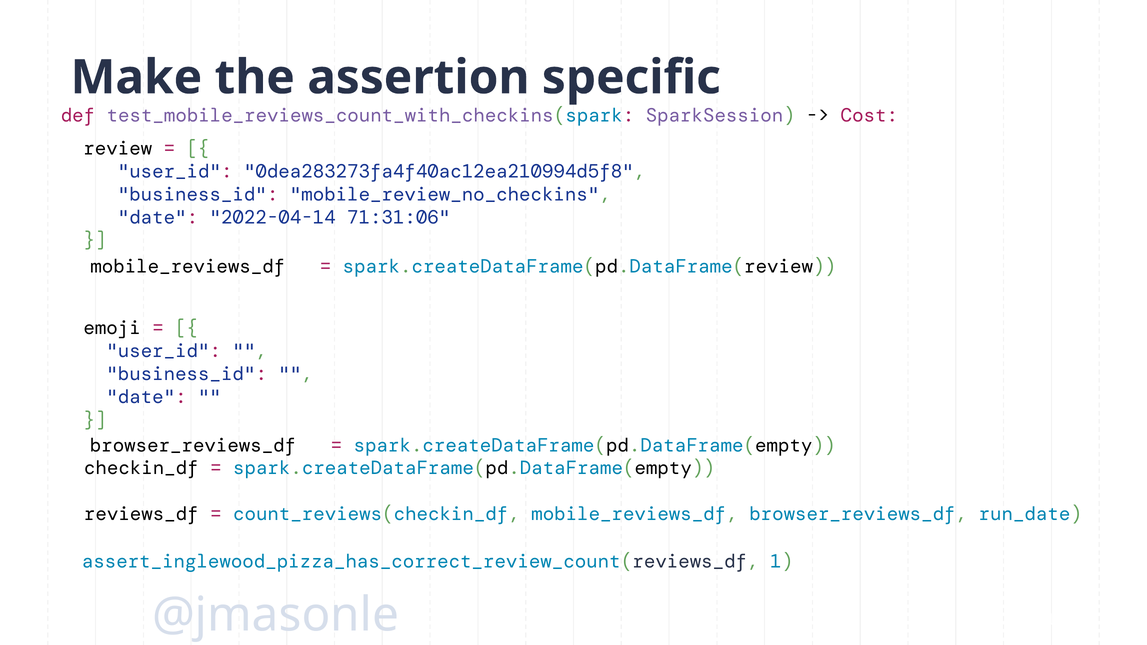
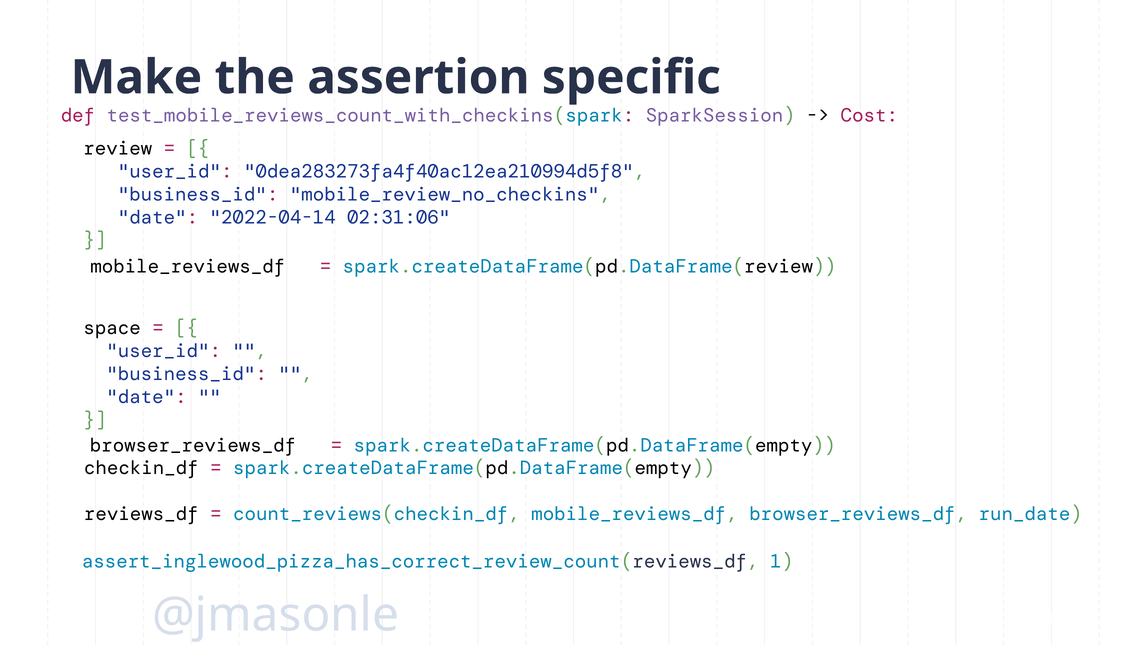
71:31:06: 71:31:06 -> 02:31:06 (399, 217)
emoji: emoji -> space (112, 328)
